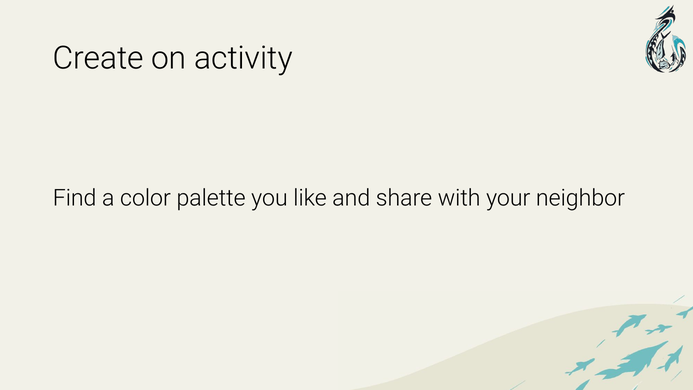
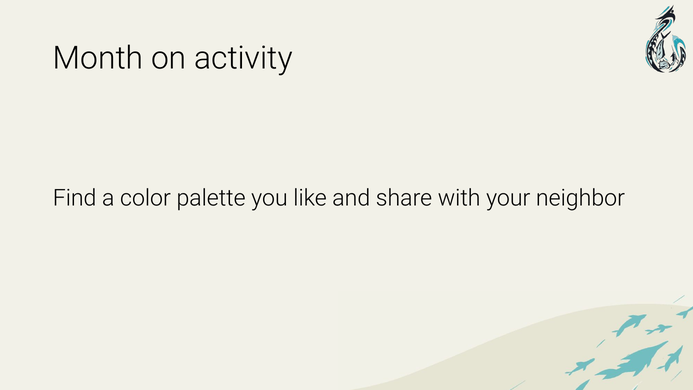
Create: Create -> Month (98, 58)
